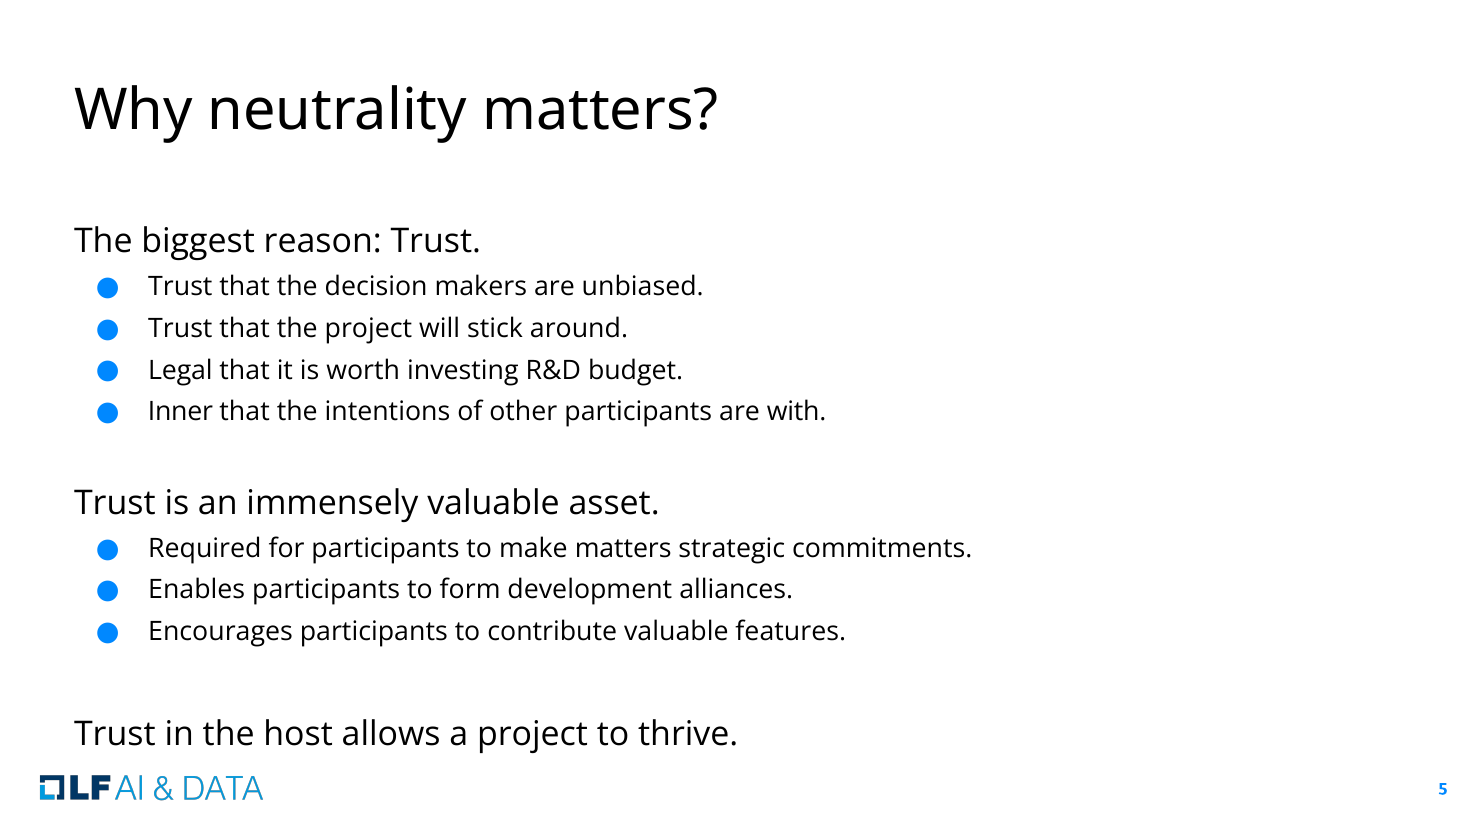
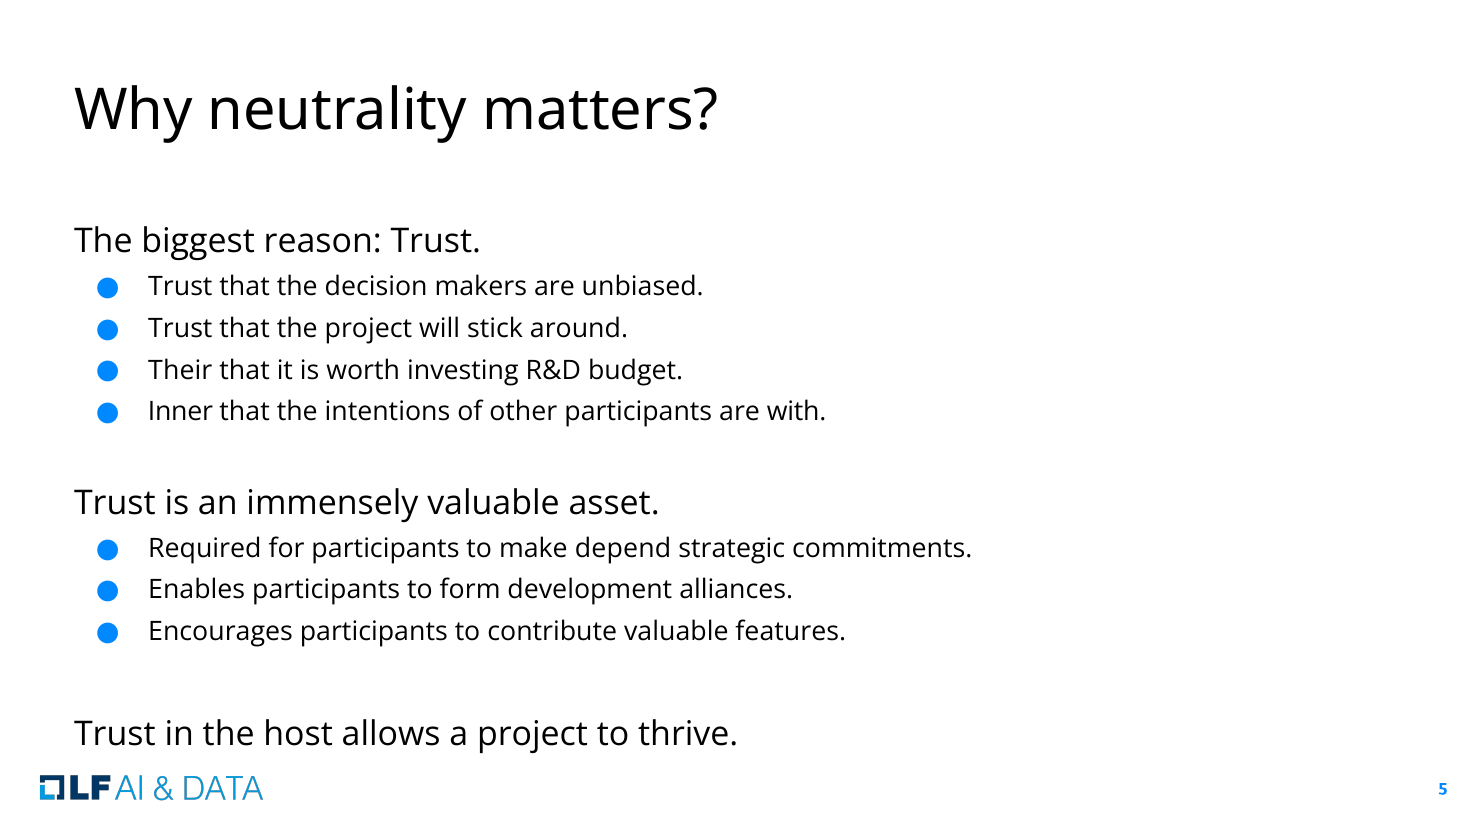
Legal: Legal -> Their (180, 370)
make matters: matters -> depend (623, 548)
